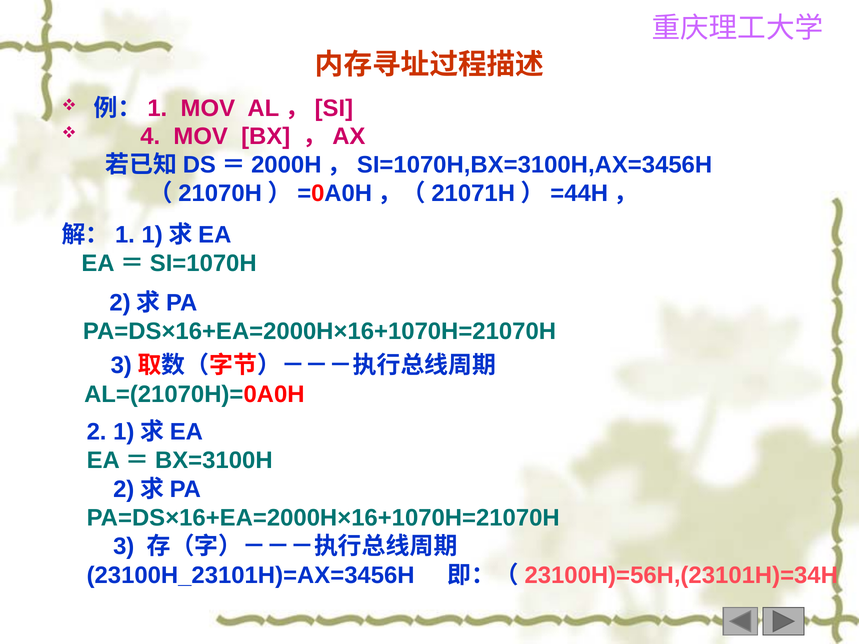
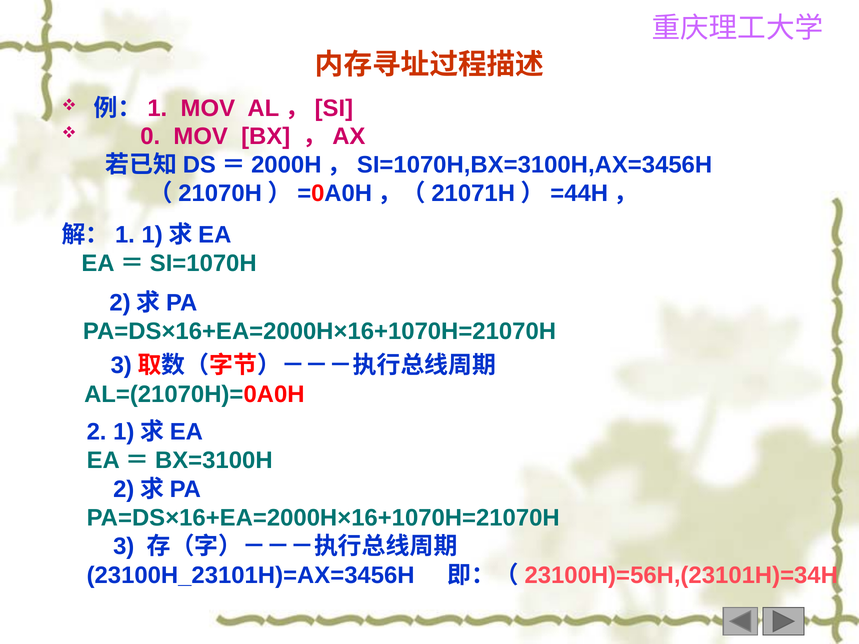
4: 4 -> 0 (150, 136)
